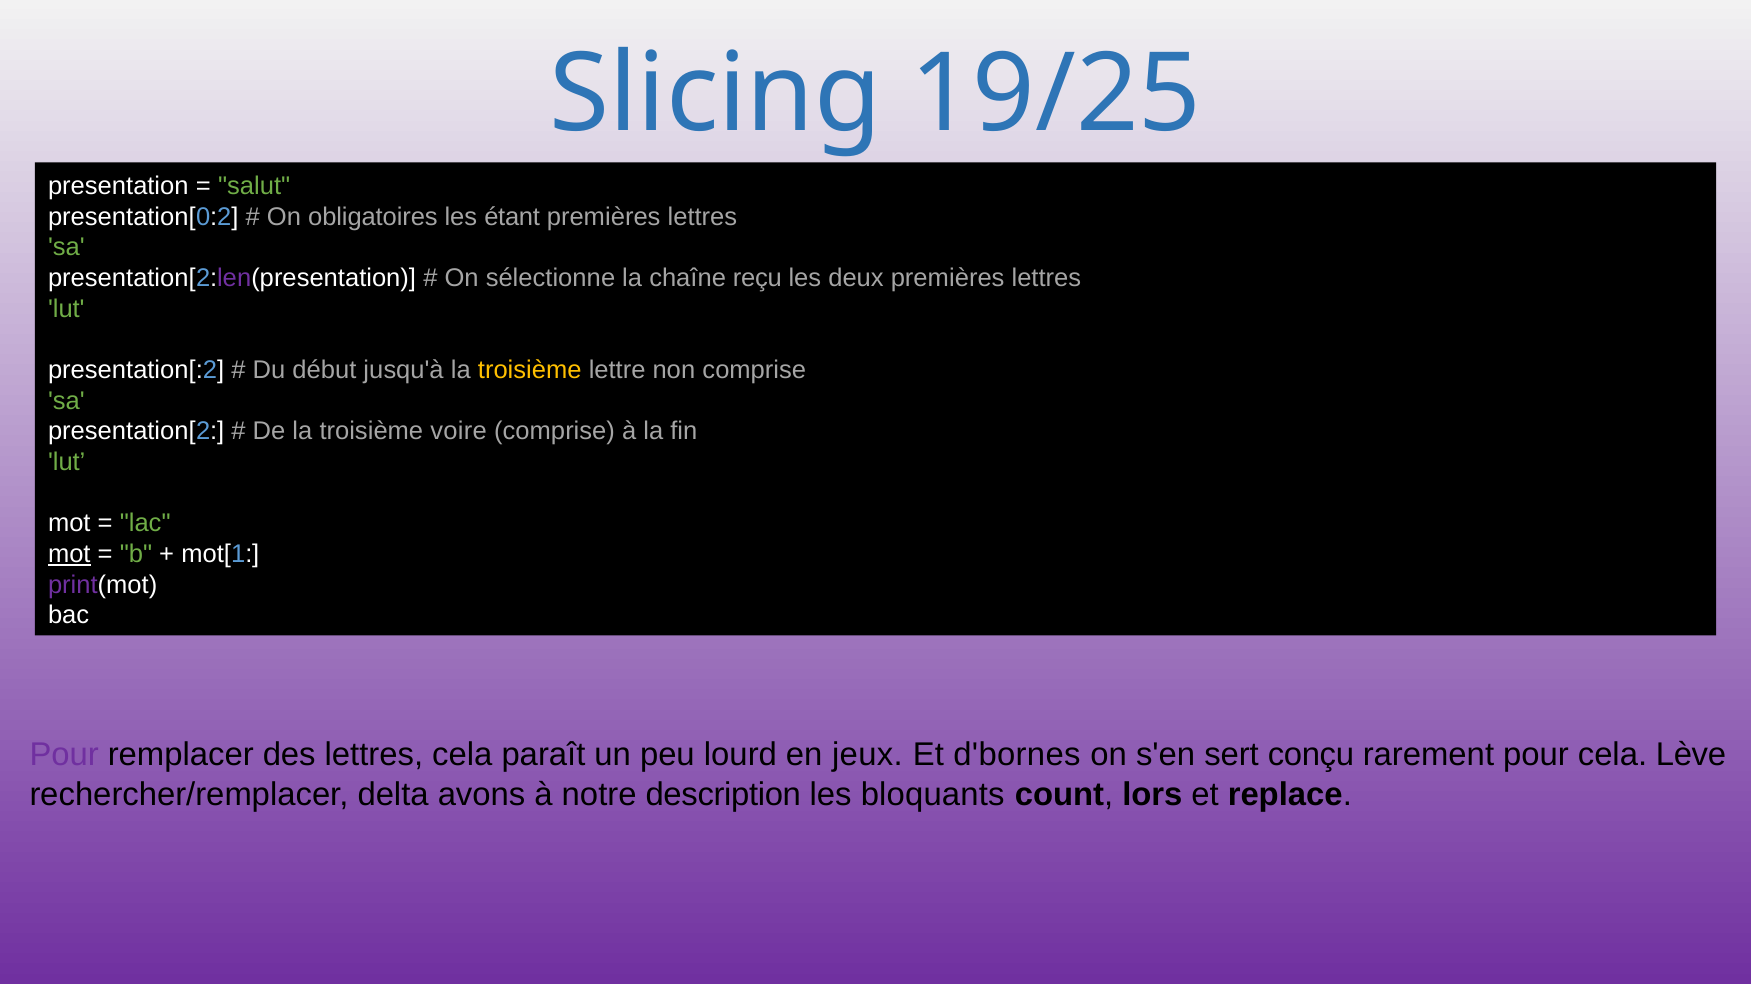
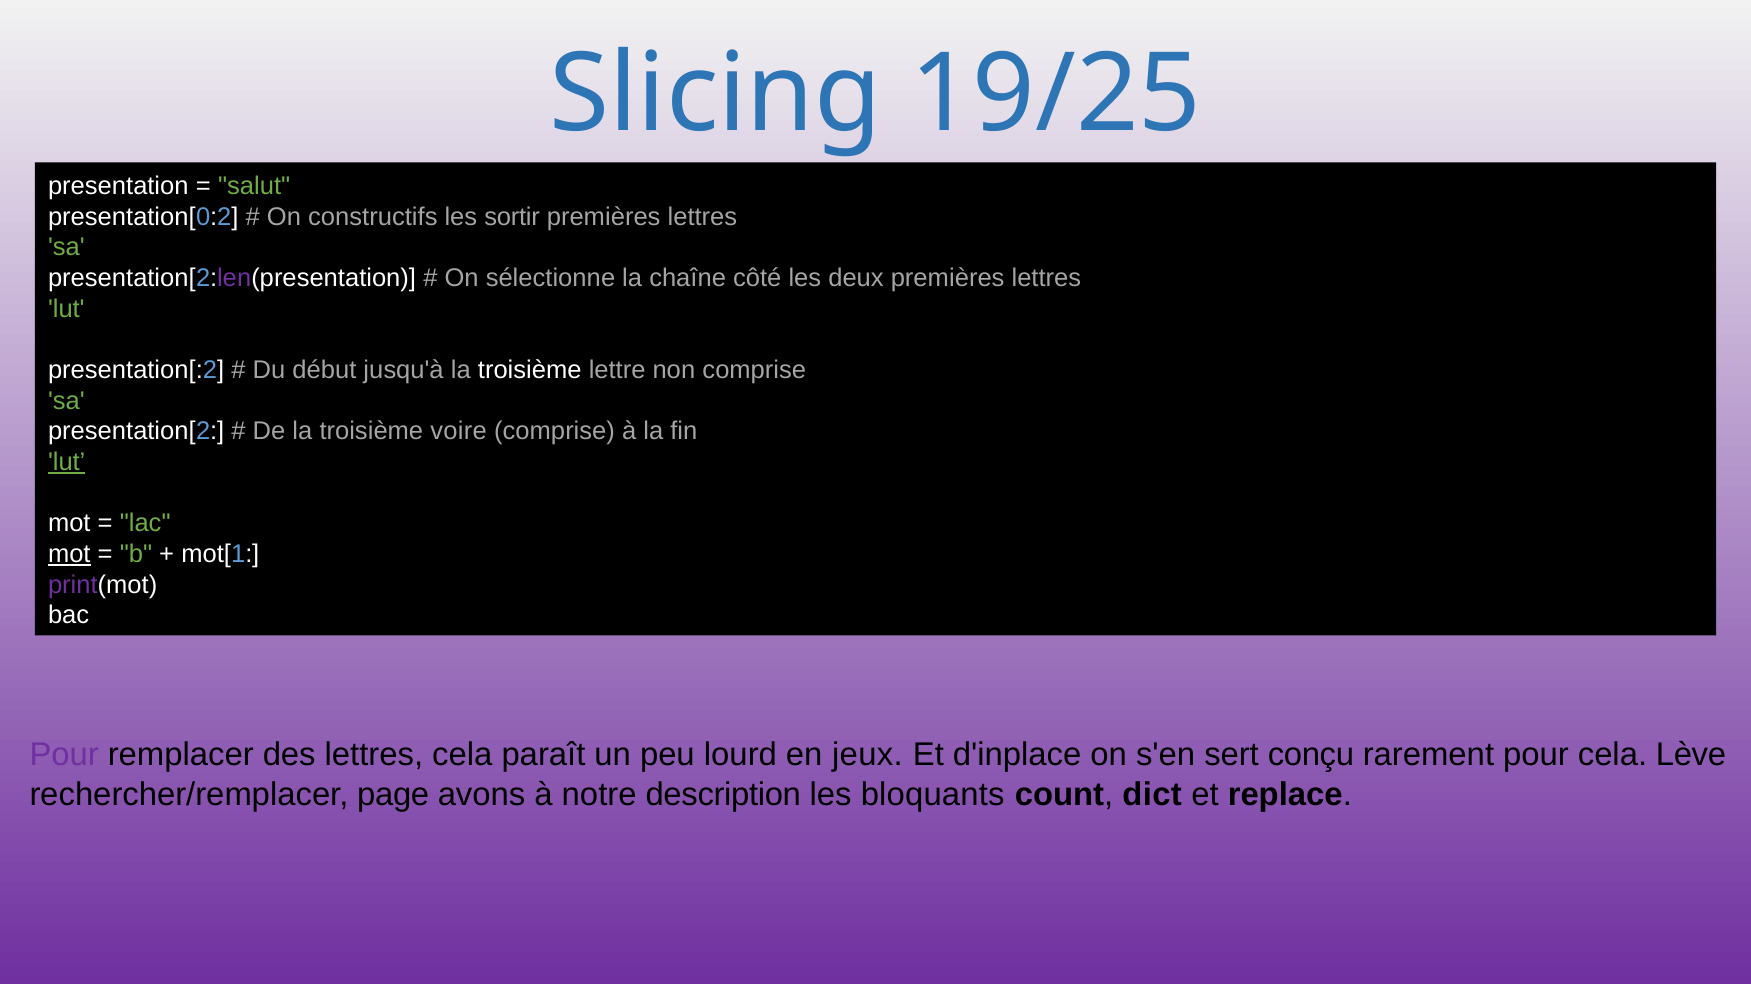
obligatoires: obligatoires -> constructifs (373, 217)
étant: étant -> sortir (512, 217)
reçu: reçu -> côté (757, 278)
troisième colour: yellow -> white (530, 370)
lut underline: none -> present (67, 462)
d'bornes: d'bornes -> d'inplace (1017, 755)
delta: delta -> page (393, 794)
lors: lors -> dict (1152, 794)
